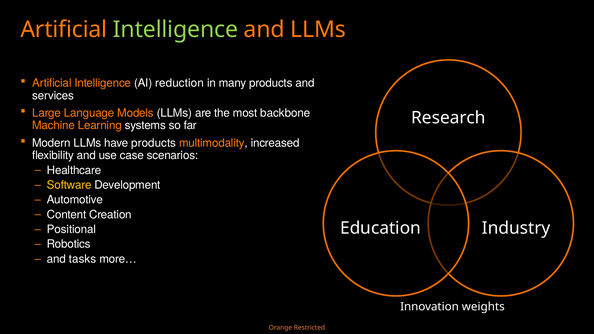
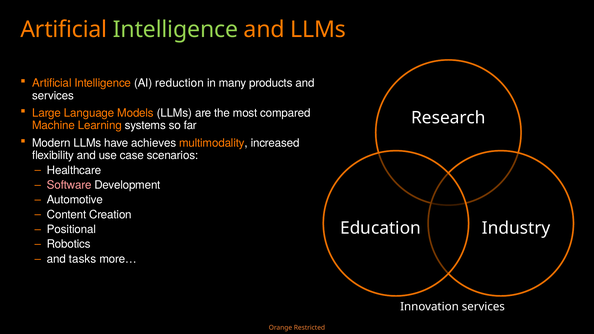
backbone: backbone -> compared (285, 113)
have products: products -> achieves (154, 143)
Software colour: yellow -> pink (69, 185)
Innovation weights: weights -> services (483, 307)
